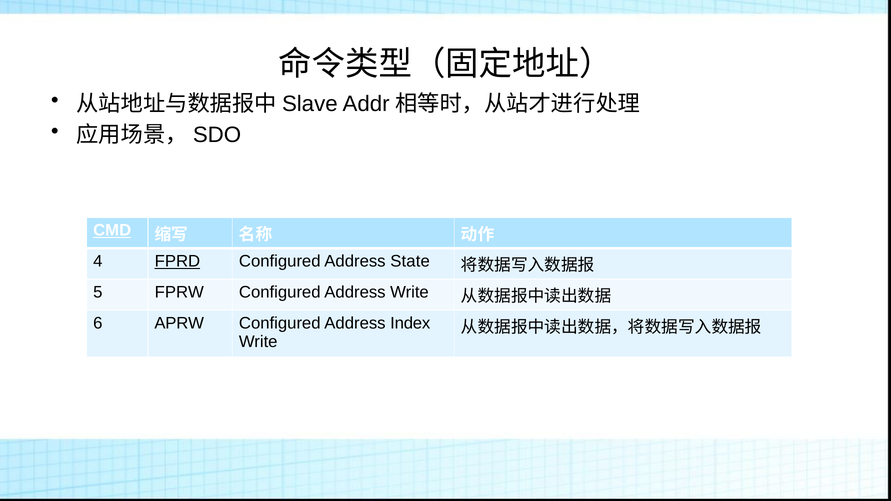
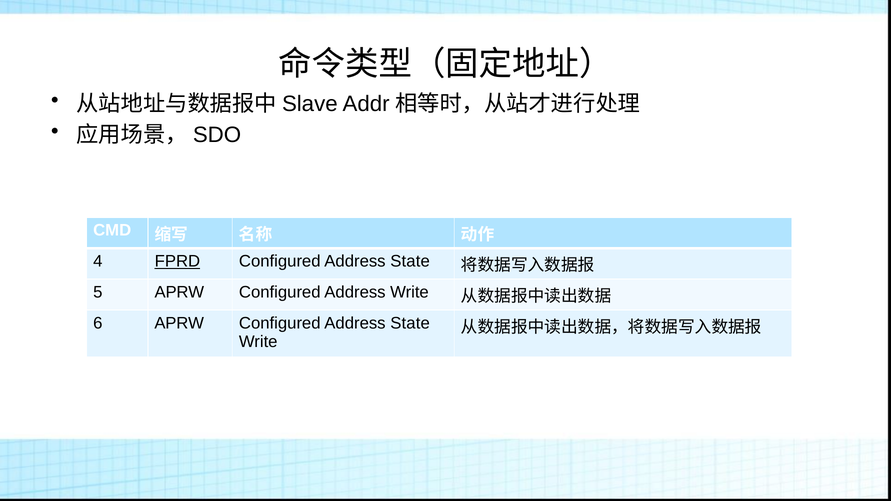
CMD underline: present -> none (112, 230)
5 FPRW: FPRW -> APRW (179, 292)
Index: Index -> State (410, 323)
